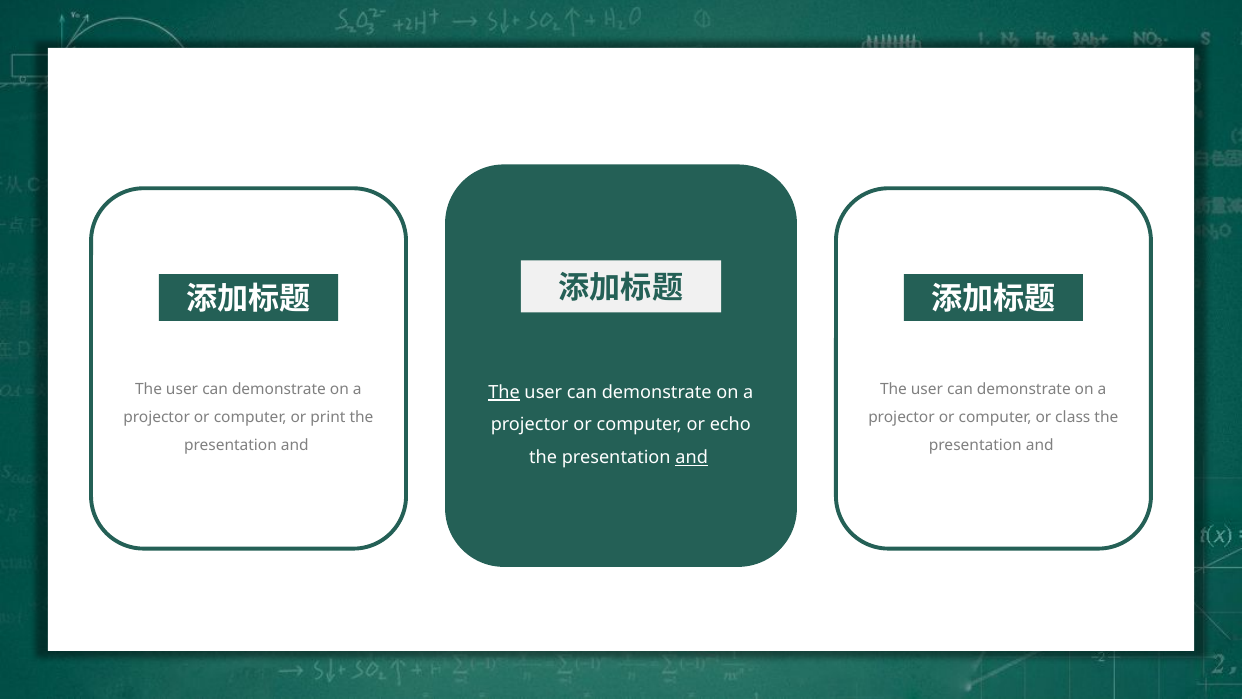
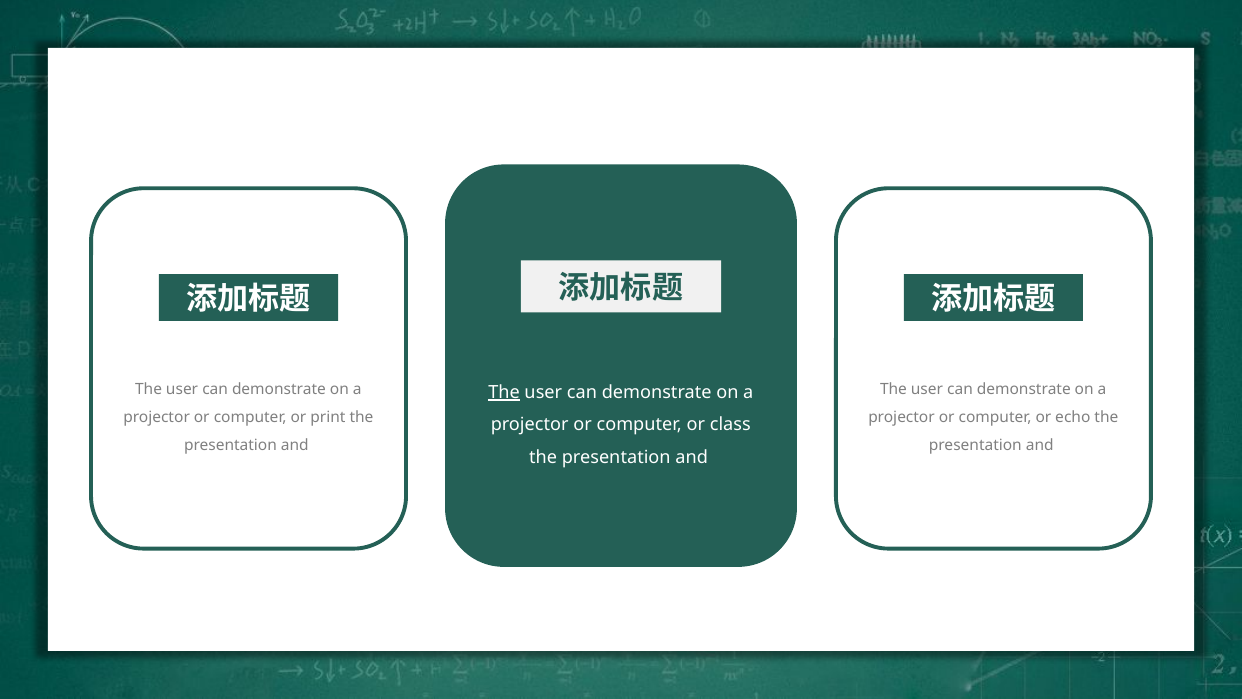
class: class -> echo (1073, 417)
echo: echo -> class (730, 425)
and underline: present -> none (692, 457)
